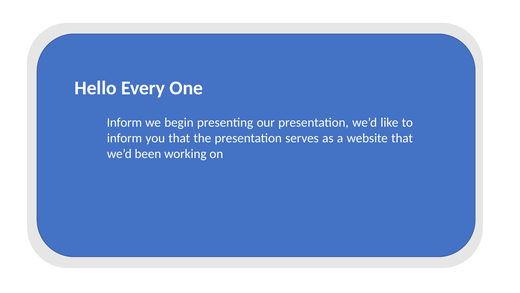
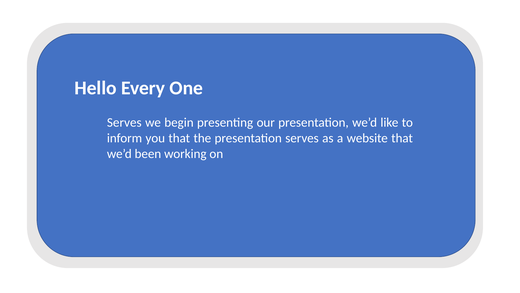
Inform: Inform -> Serves (124, 122)
